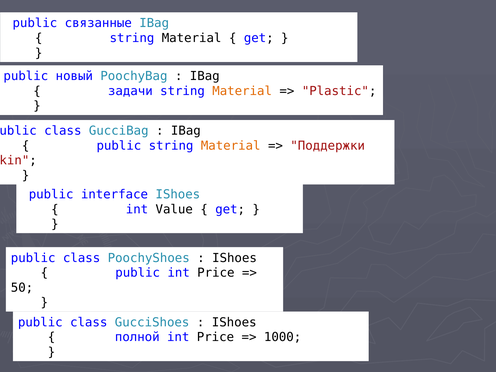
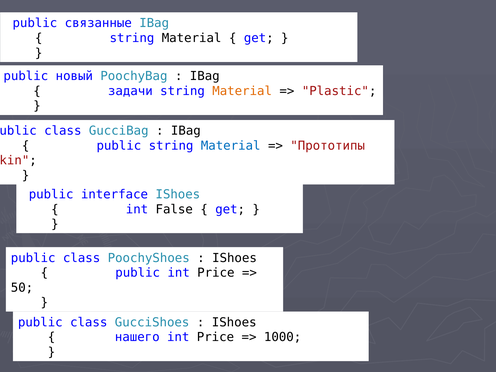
Material colour: orange -> blue (231, 146)
Поддержки: Поддержки -> Прототипы (328, 146)
Value: Value -> False (174, 209)
полной: полной -> нашего (137, 337)
